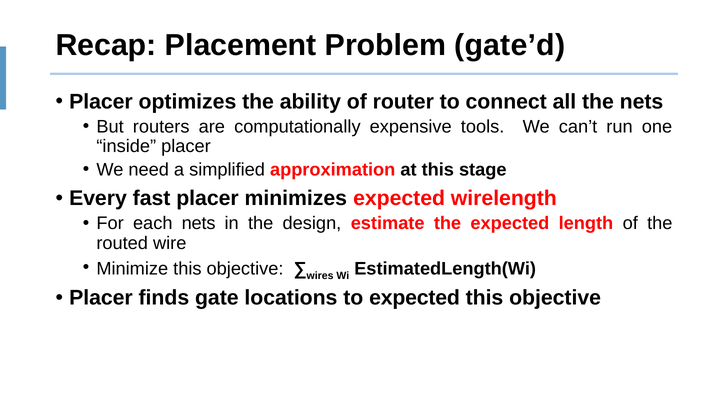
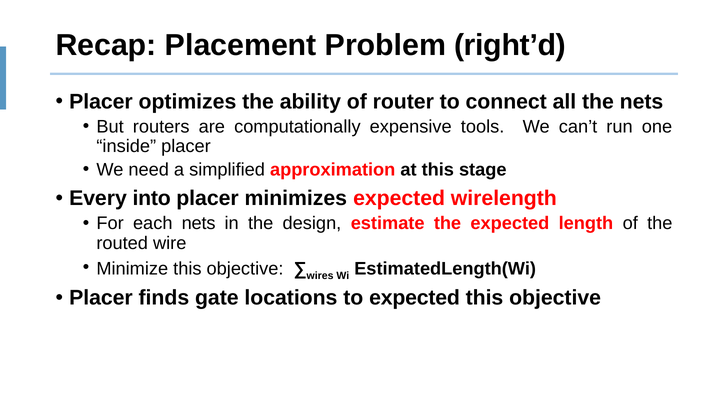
gate’d: gate’d -> right’d (510, 45)
fast: fast -> into (152, 199)
